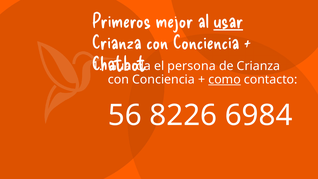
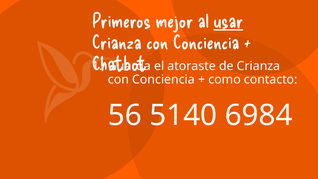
persona: persona -> atoraste (192, 66)
como underline: present -> none (225, 79)
8226: 8226 -> 5140 (183, 115)
